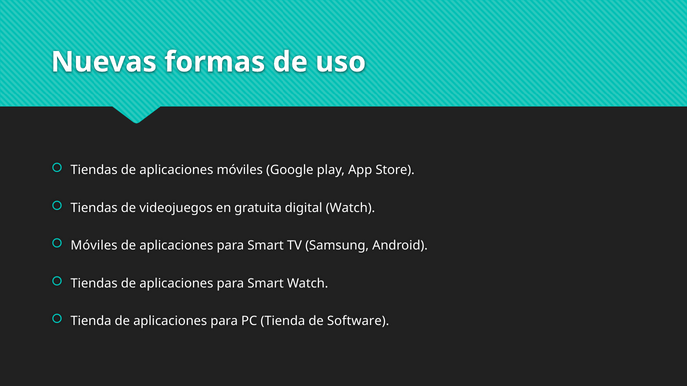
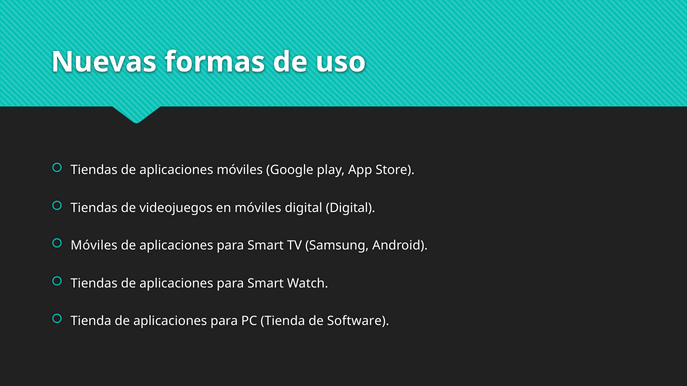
en gratuita: gratuita -> móviles (258, 208)
digital Watch: Watch -> Digital (351, 208)
